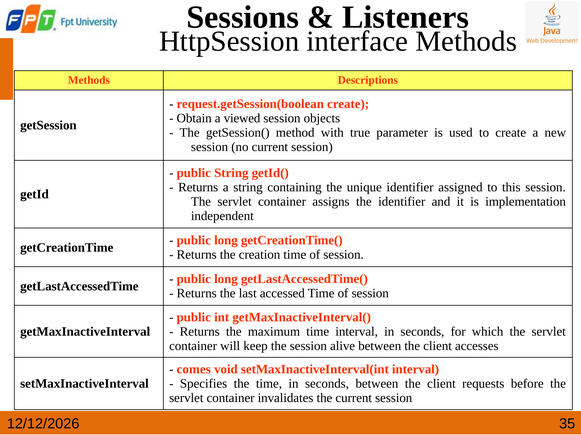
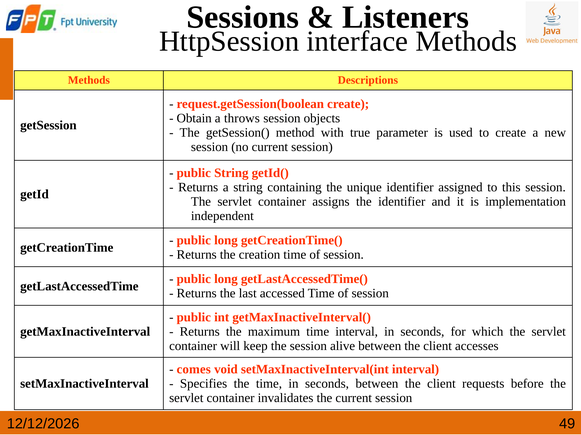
viewed: viewed -> throws (242, 118)
35: 35 -> 49 (567, 425)
